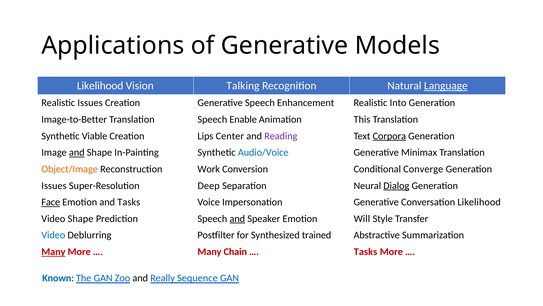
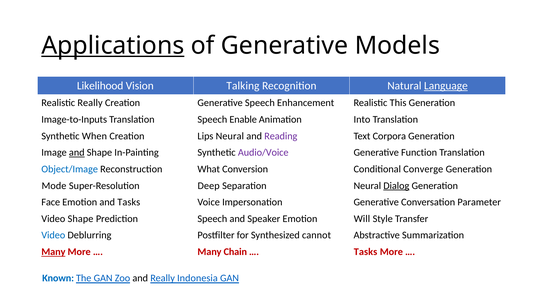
Applications underline: none -> present (113, 46)
Realistic Issues: Issues -> Really (90, 103)
Into: Into -> This (398, 103)
Image-to-Better: Image-to-Better -> Image-to-Inputs (74, 119)
This: This -> Into (362, 119)
Viable: Viable -> When (94, 136)
Lips Center: Center -> Neural (230, 136)
Corpora underline: present -> none (389, 136)
Audio/Voice colour: blue -> purple (263, 152)
Minimax: Minimax -> Function (419, 152)
Object/Image colour: orange -> blue (70, 169)
Work: Work -> What (209, 169)
Issues: Issues -> Mode (54, 185)
Face underline: present -> none (51, 202)
Conversation Likelihood: Likelihood -> Parameter (479, 202)
and underline: present -> none (237, 218)
trained: trained -> cannot (317, 235)
Sequence: Sequence -> Indonesia (197, 278)
